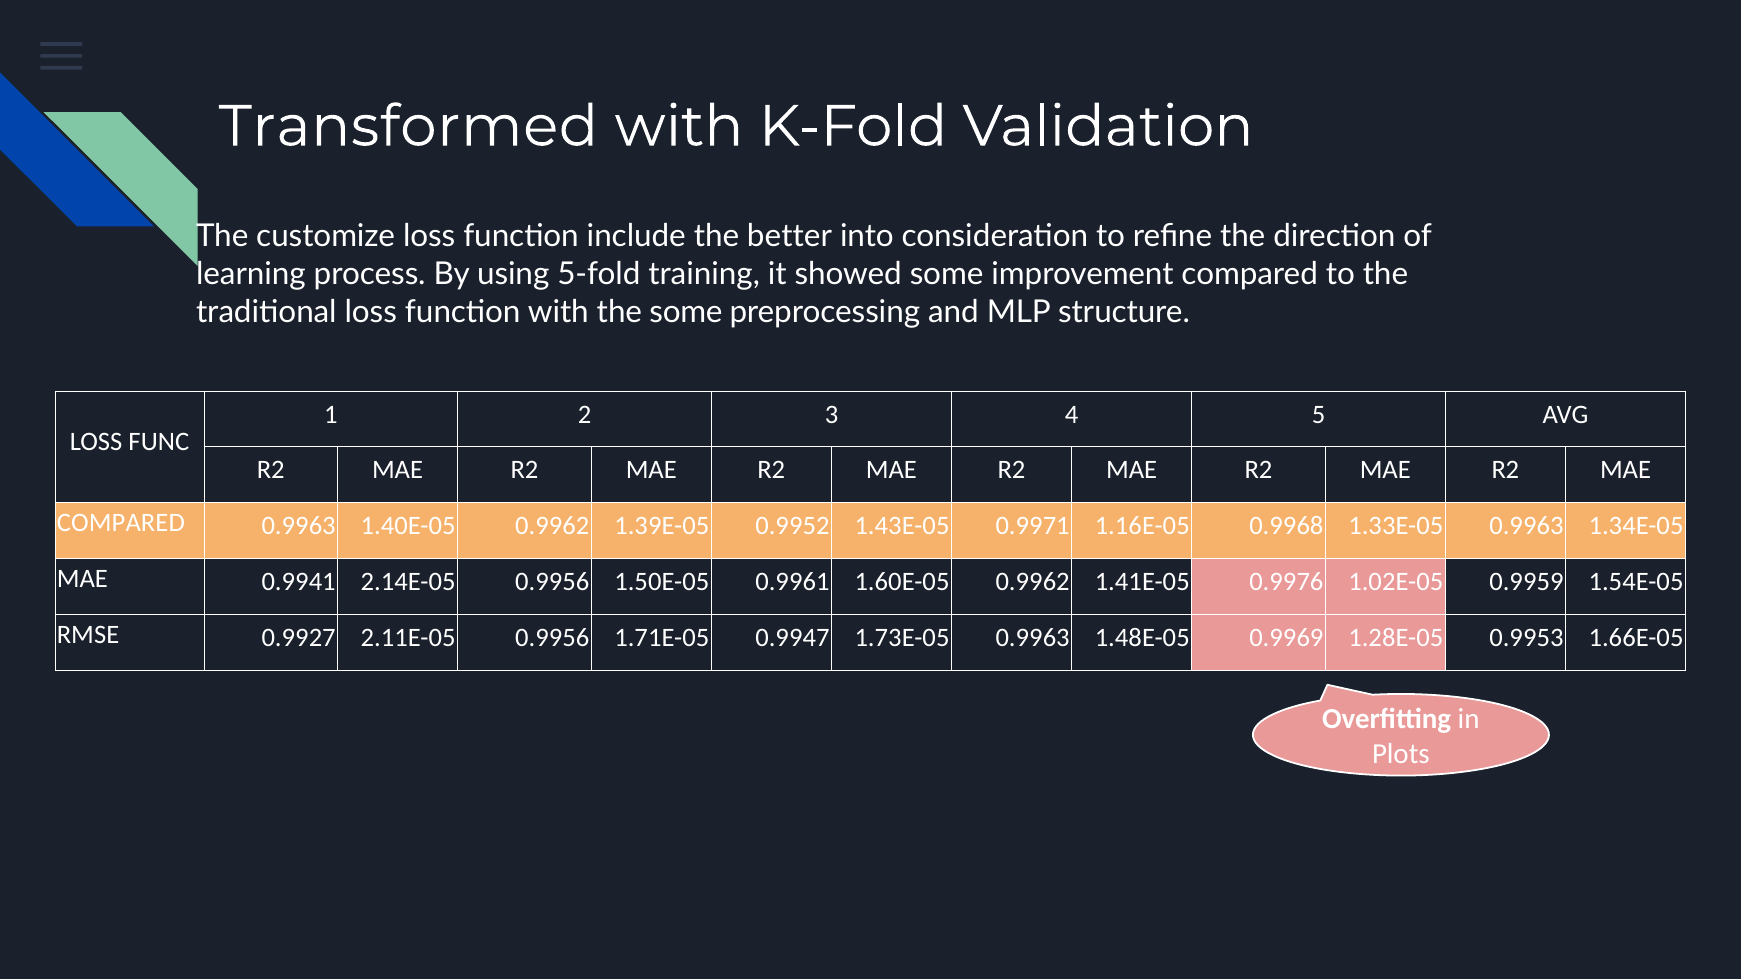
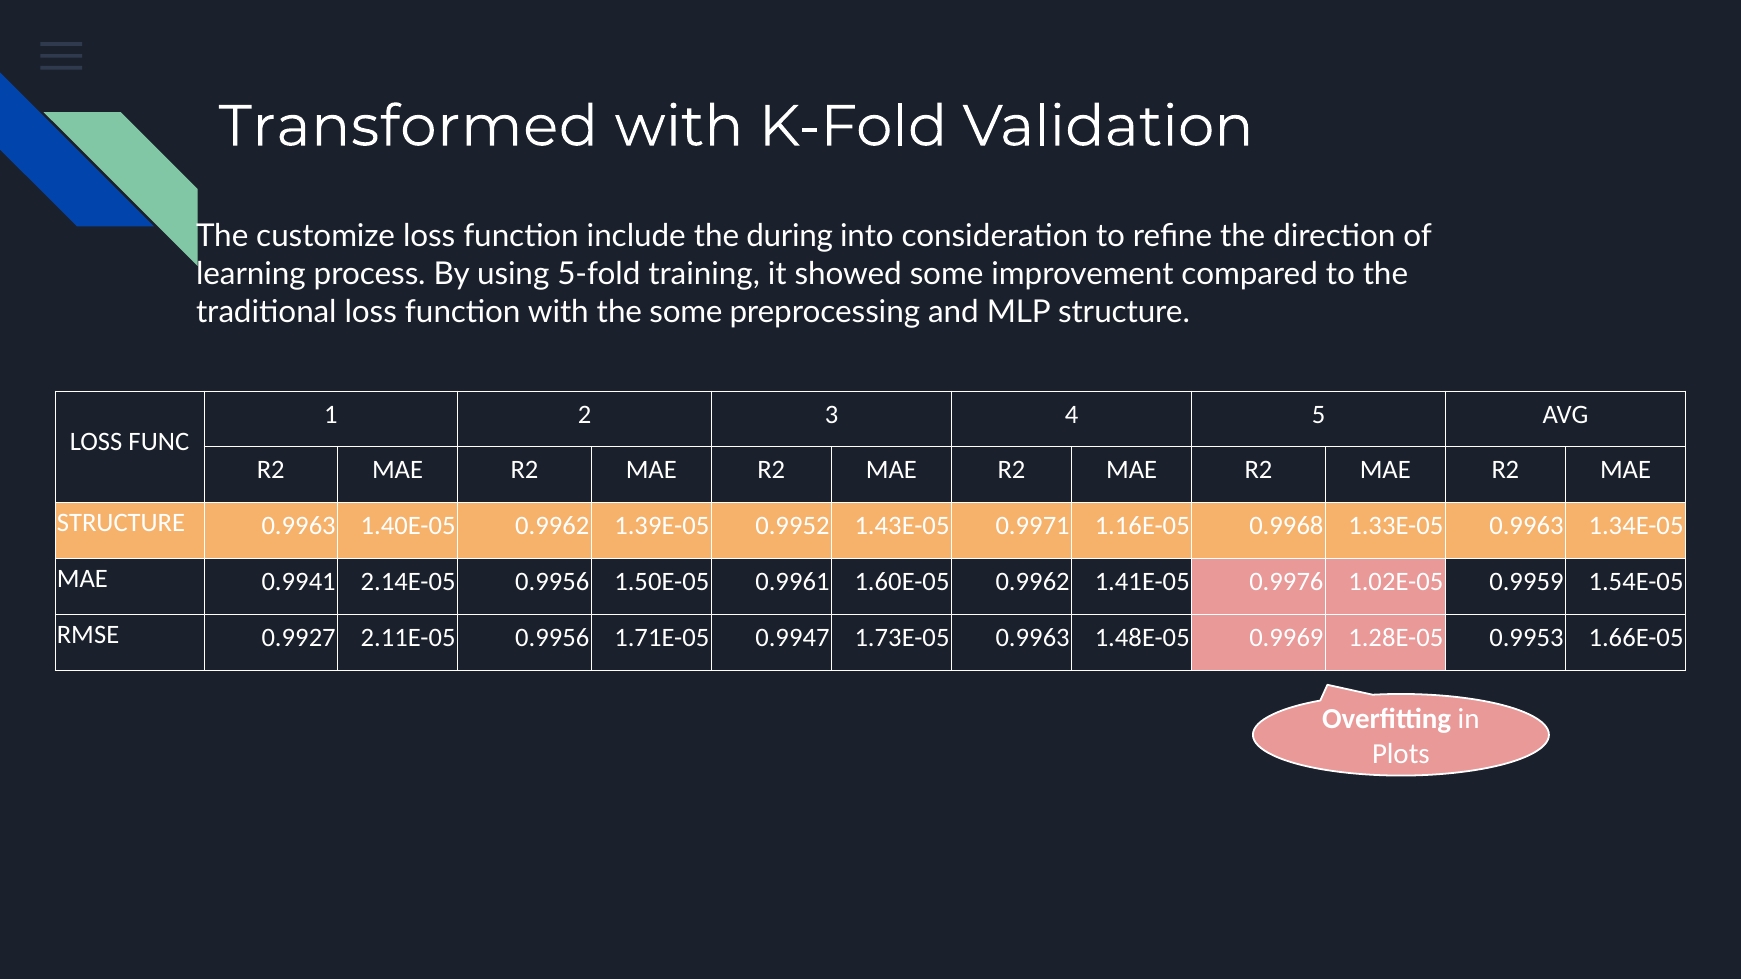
better: better -> during (790, 237)
COMPARED: COMPARED -> STRUCTURE (121, 523)
